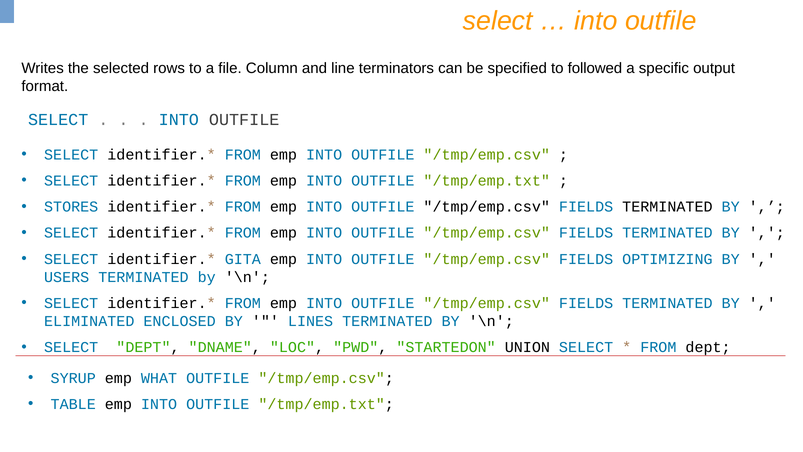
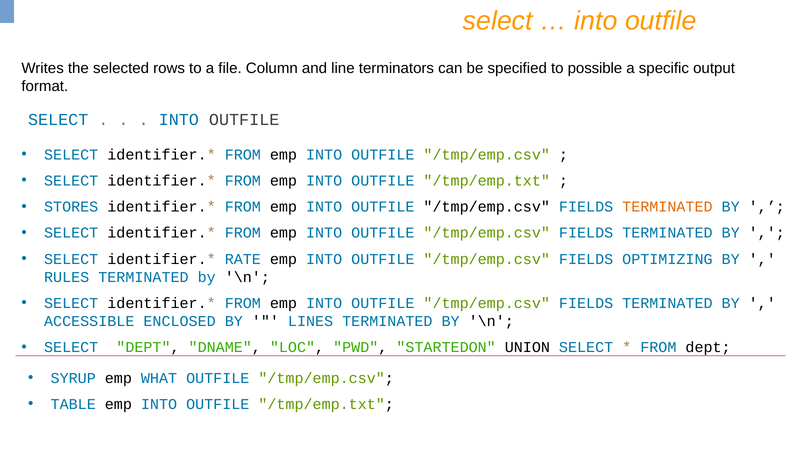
followed: followed -> possible (595, 68)
TERMINATED colour: black -> orange (667, 207)
GITA: GITA -> RATE (243, 259)
USERS: USERS -> RULES (67, 277)
ELIMINATED: ELIMINATED -> ACCESSIBLE (89, 321)
